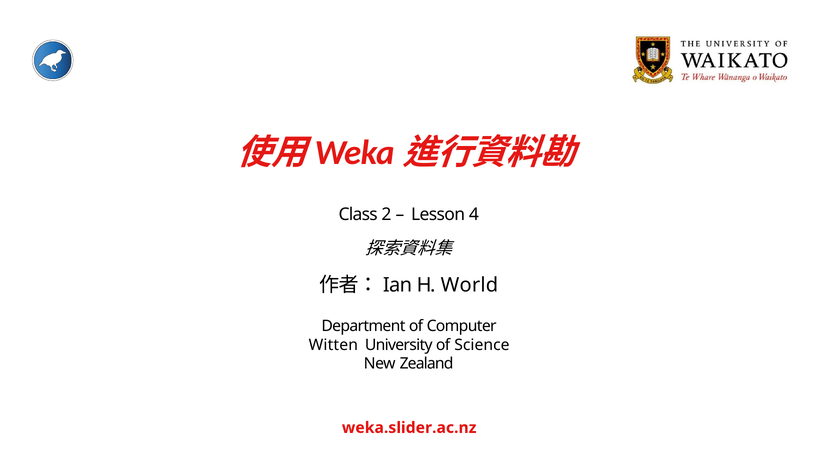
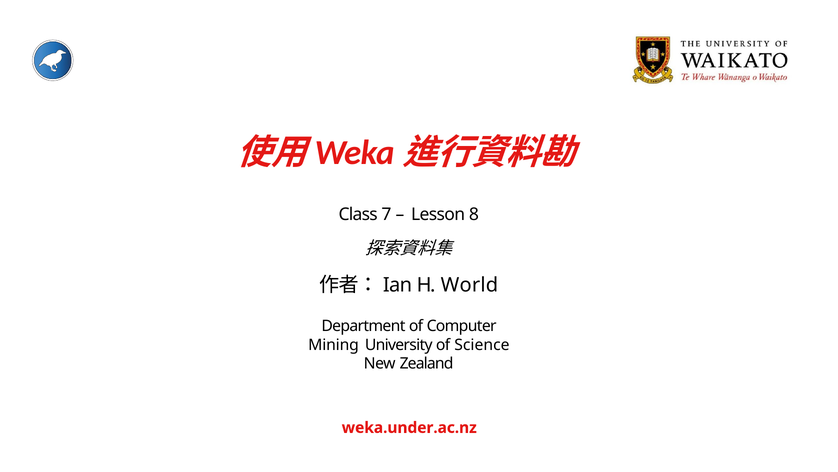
2: 2 -> 7 (386, 214)
4: 4 -> 8 (474, 214)
Witten: Witten -> Mining (334, 344)
weka.slider.ac.nz: weka.slider.ac.nz -> weka.under.ac.nz (409, 427)
